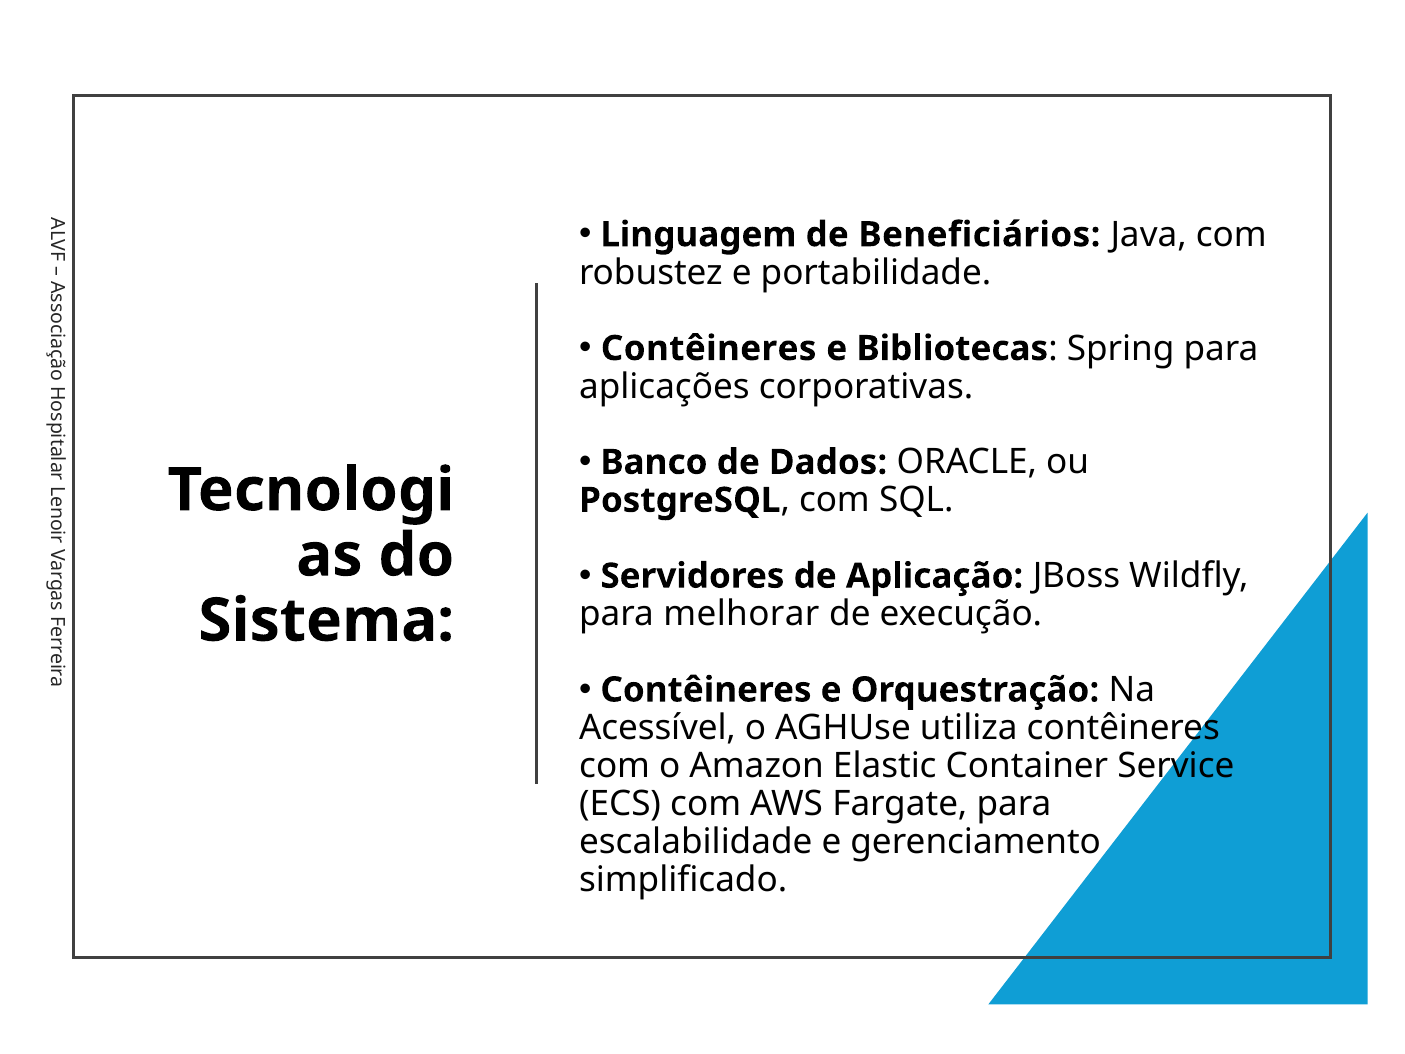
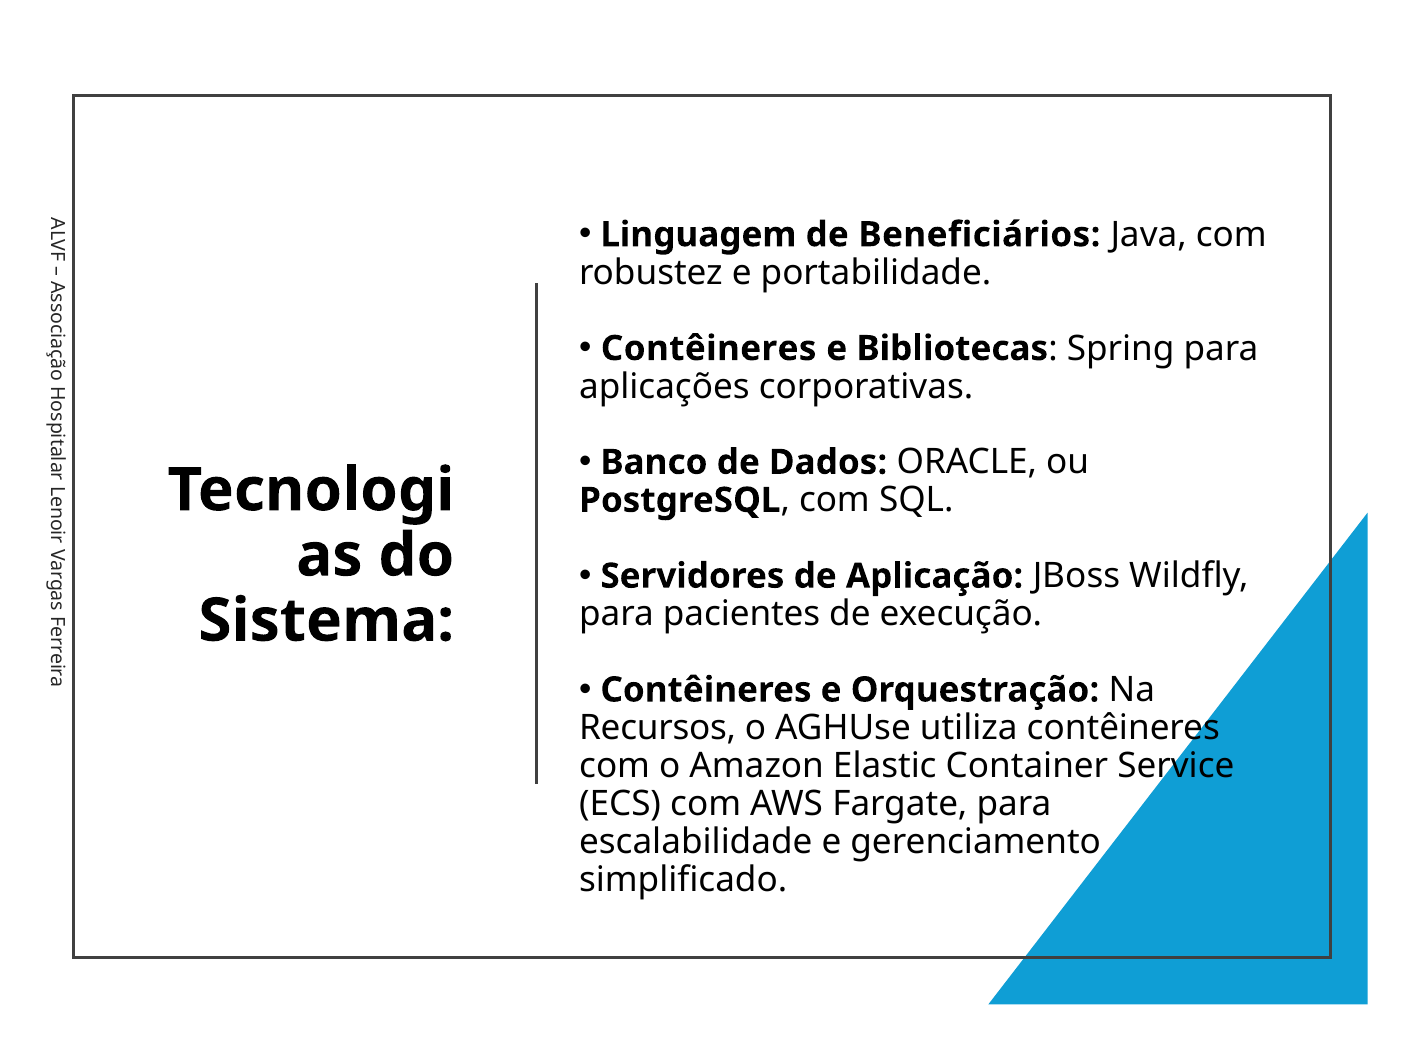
melhorar: melhorar -> pacientes (742, 614)
Acessível: Acessível -> Recursos (658, 728)
